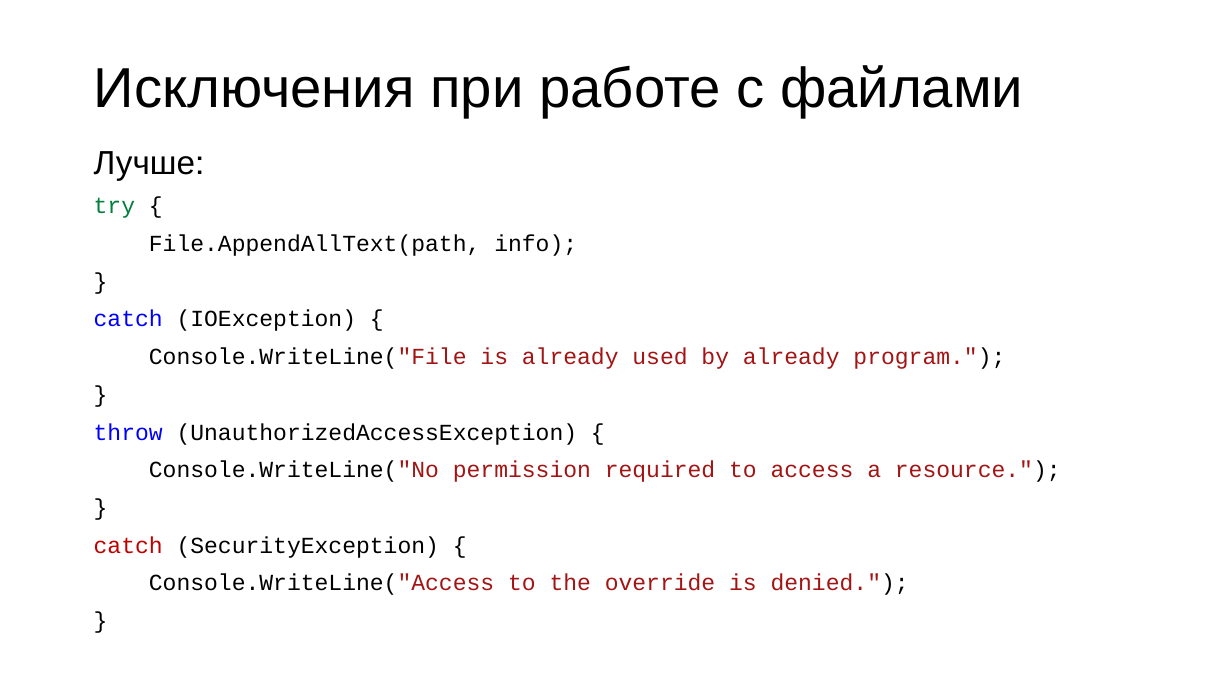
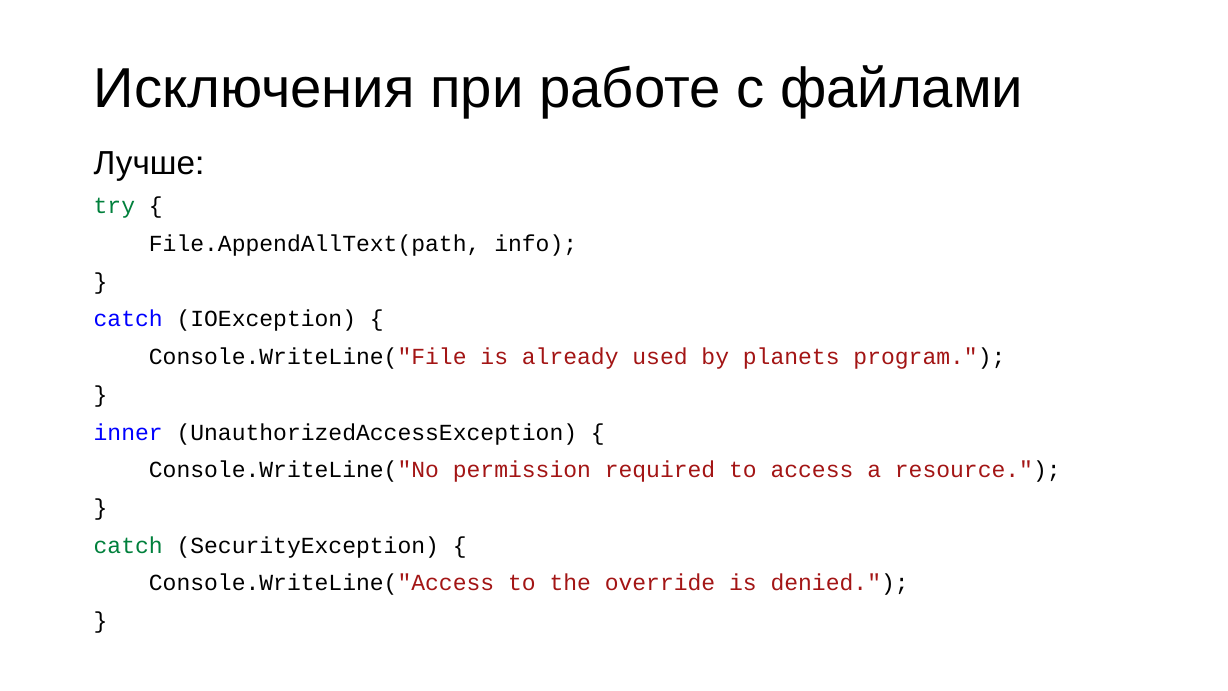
by already: already -> planets (791, 357)
throw: throw -> inner (128, 432)
catch colour: red -> green (128, 545)
